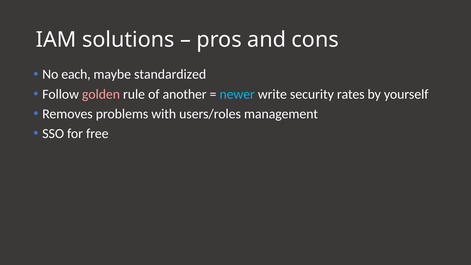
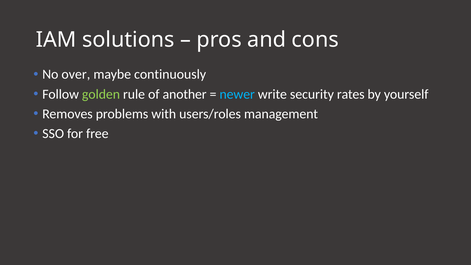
each: each -> over (76, 74)
standardized: standardized -> continuously (170, 74)
golden colour: pink -> light green (101, 94)
